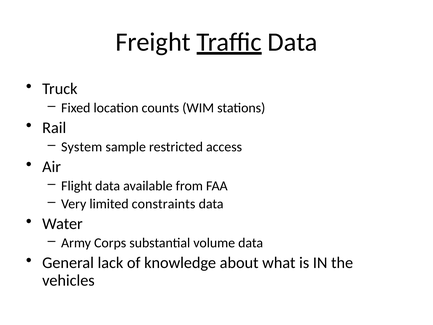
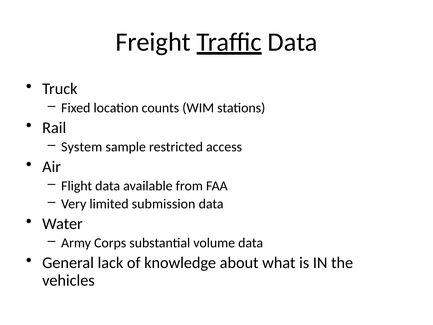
constraints: constraints -> submission (164, 204)
